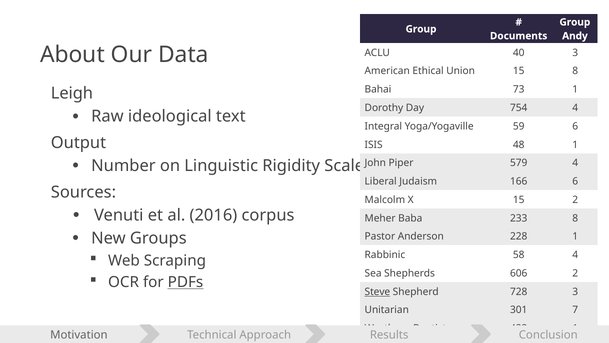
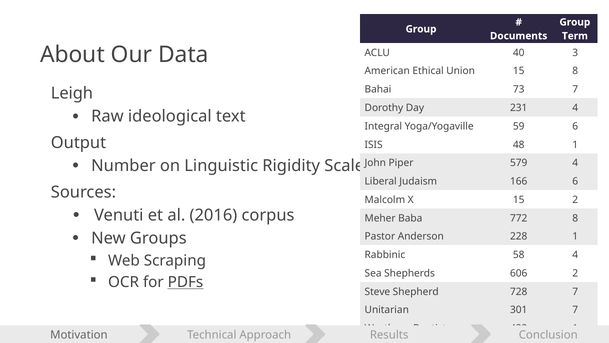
Andy: Andy -> Term (575, 36)
73 1: 1 -> 7 (575, 89)
754: 754 -> 231 (519, 108)
233: 233 -> 772 (519, 218)
Steve underline: present -> none (377, 291)
728 3: 3 -> 7 (575, 291)
